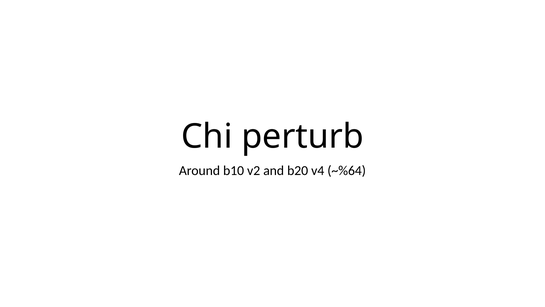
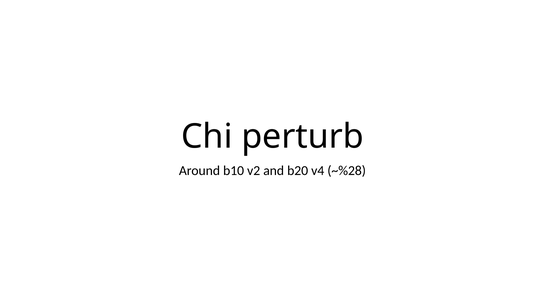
~%64: ~%64 -> ~%28 (347, 170)
